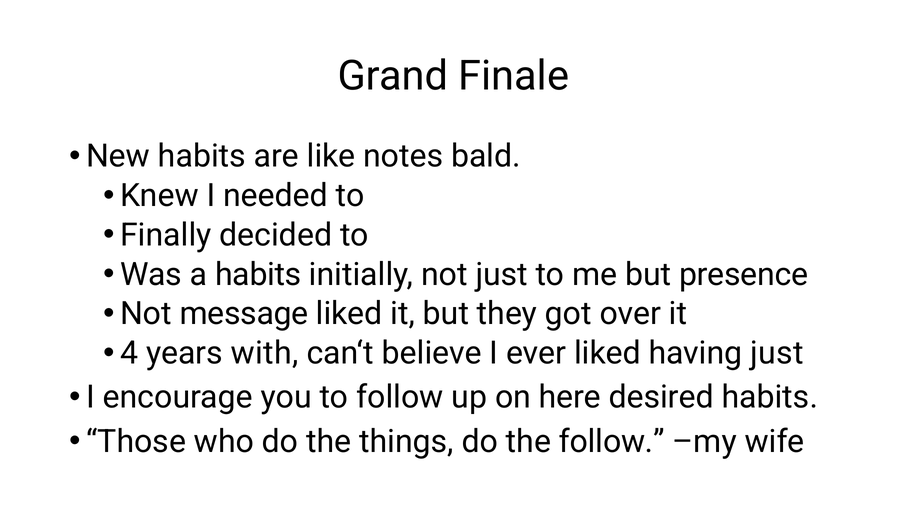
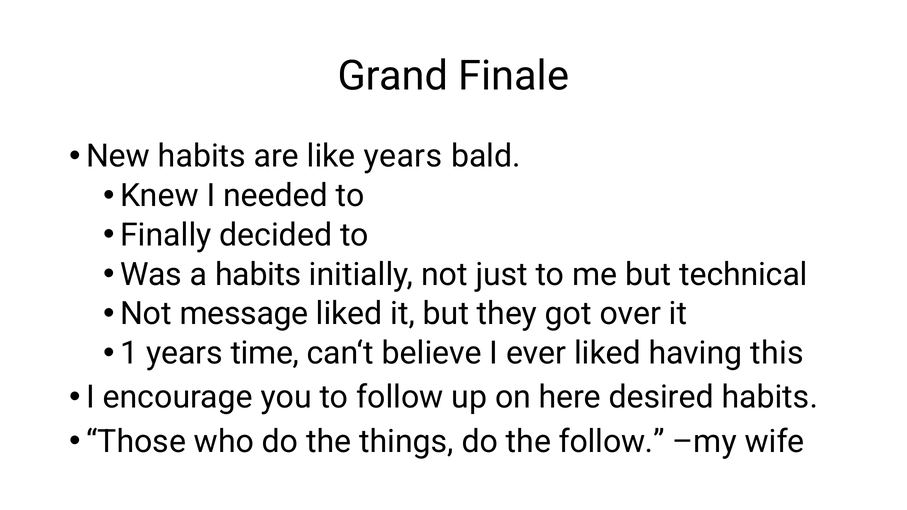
like notes: notes -> years (403, 156)
presence: presence -> technical (744, 275)
4: 4 -> 1 (129, 353)
with: with -> time (265, 353)
having just: just -> this (777, 353)
